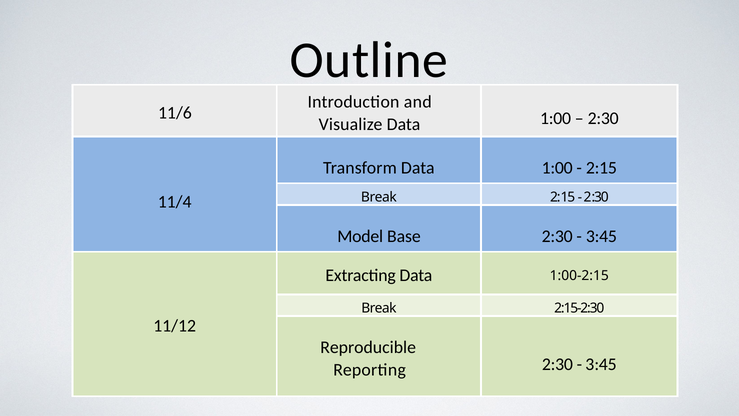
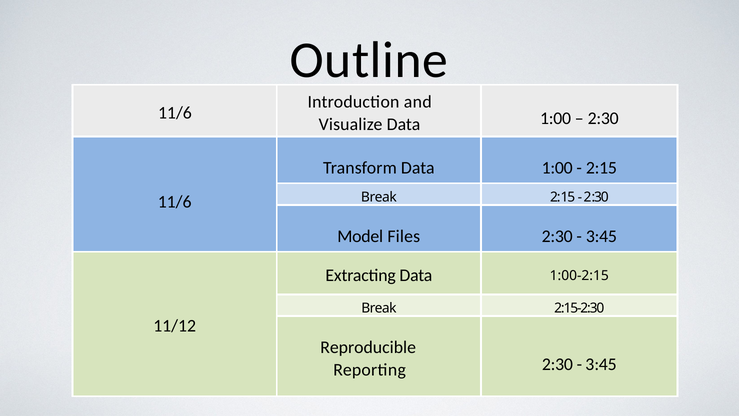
11/4: 11/4 -> 11/6 (175, 202)
Base: Base -> Files (404, 236)
